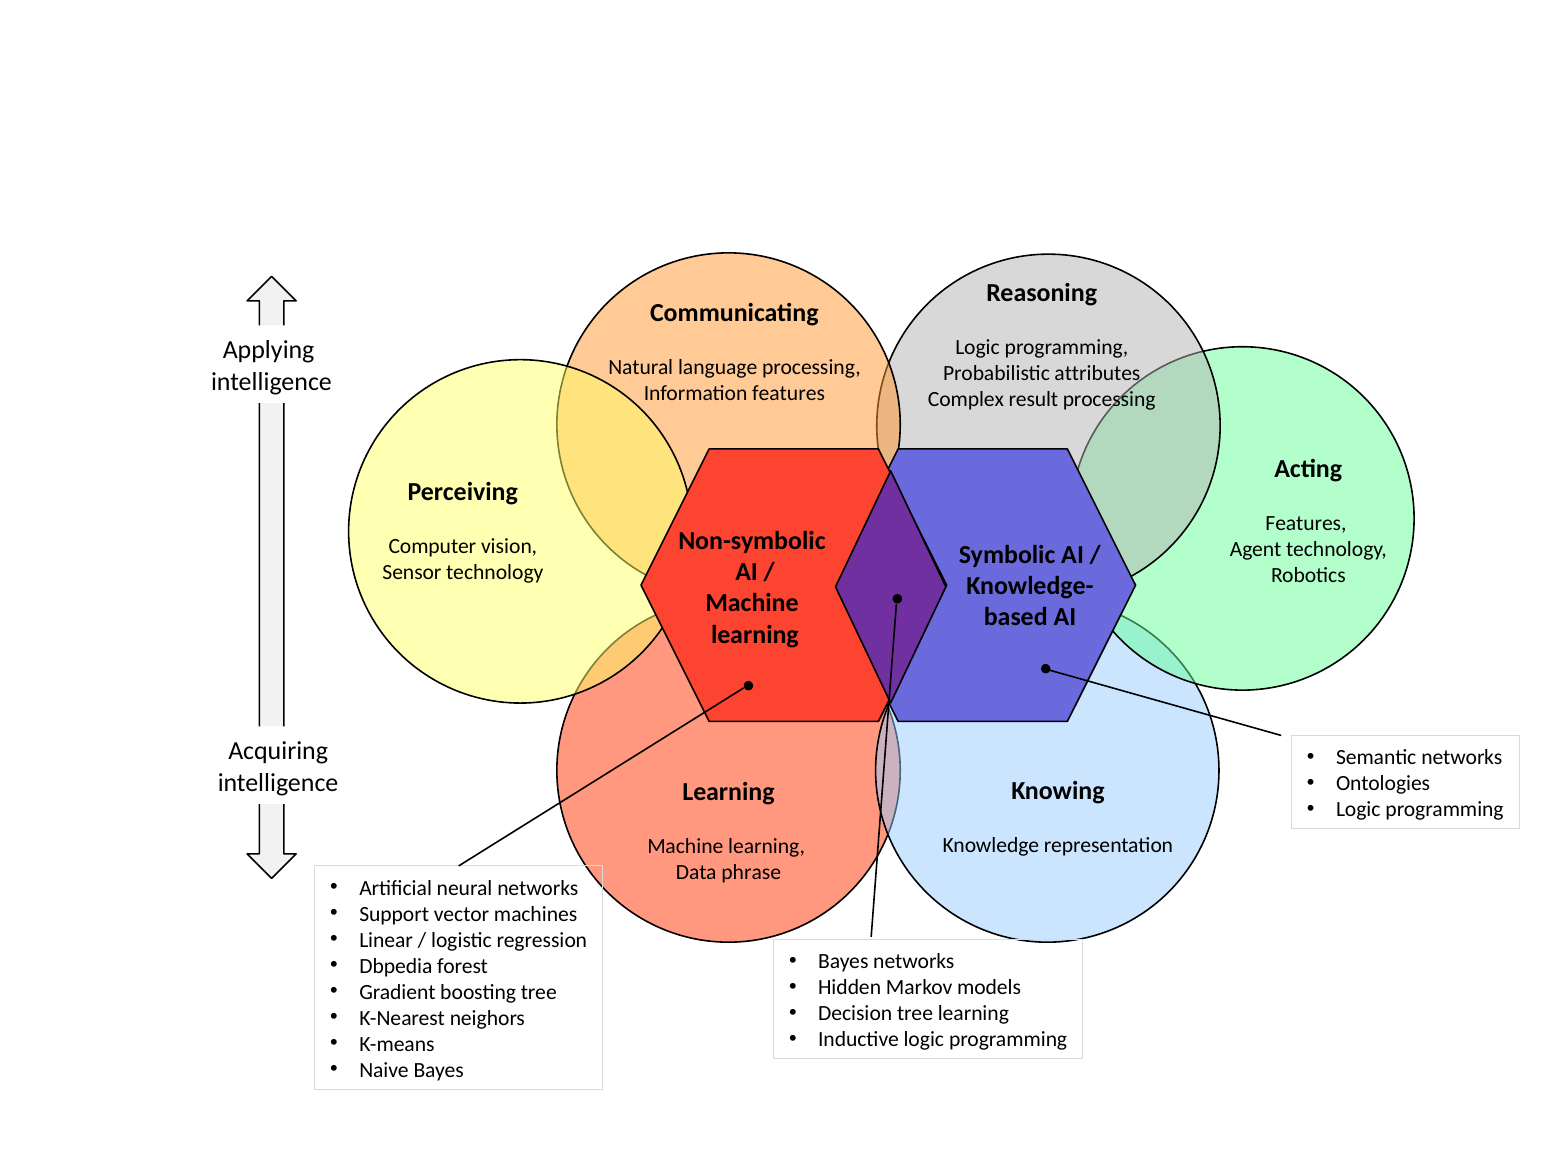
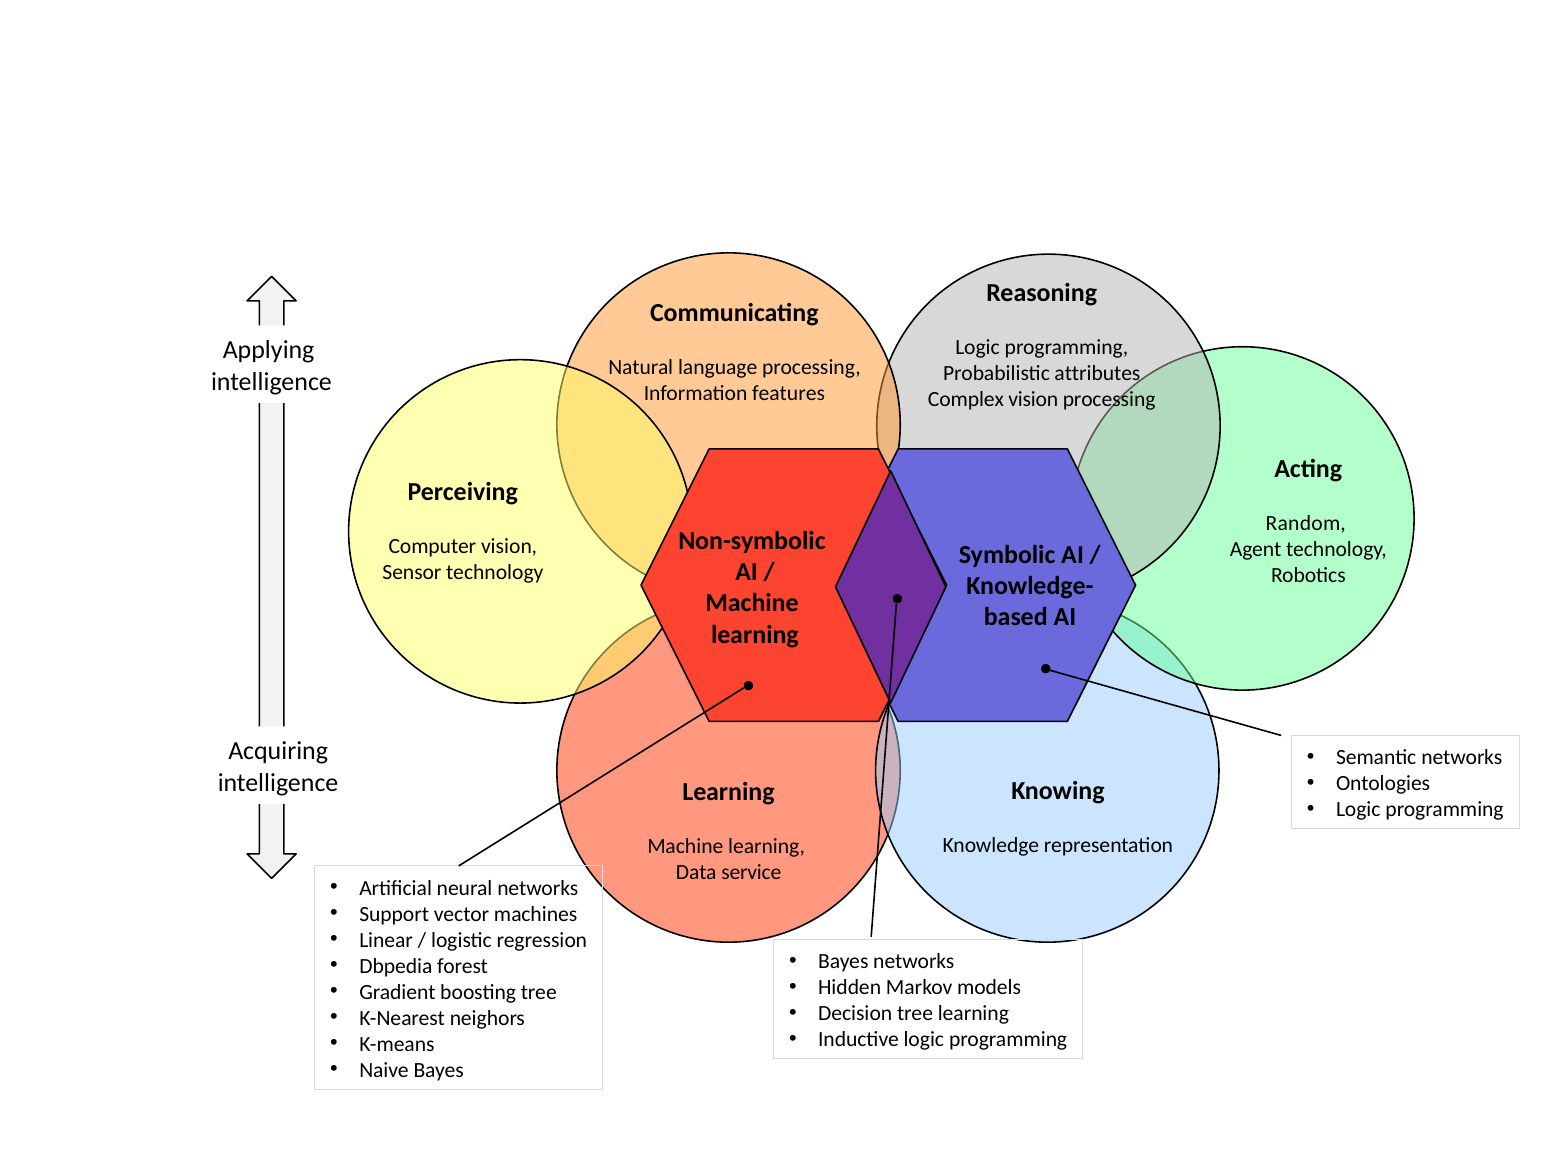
Complex result: result -> vision (1033, 399)
Features: Features -> Random (1306, 524)
phrase: phrase -> service (751, 872)
